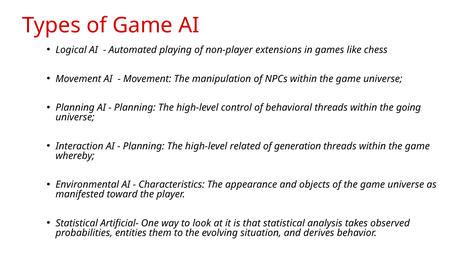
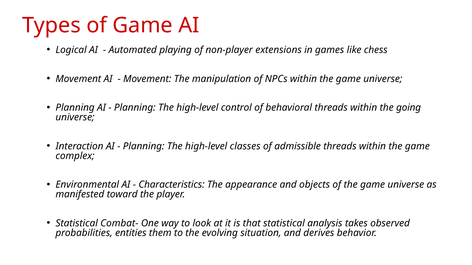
related: related -> classes (245, 147)
generation: generation -> admissible (298, 147)
whereby: whereby -> complex (75, 156)
Artificial-: Artificial- -> Combat- (119, 224)
